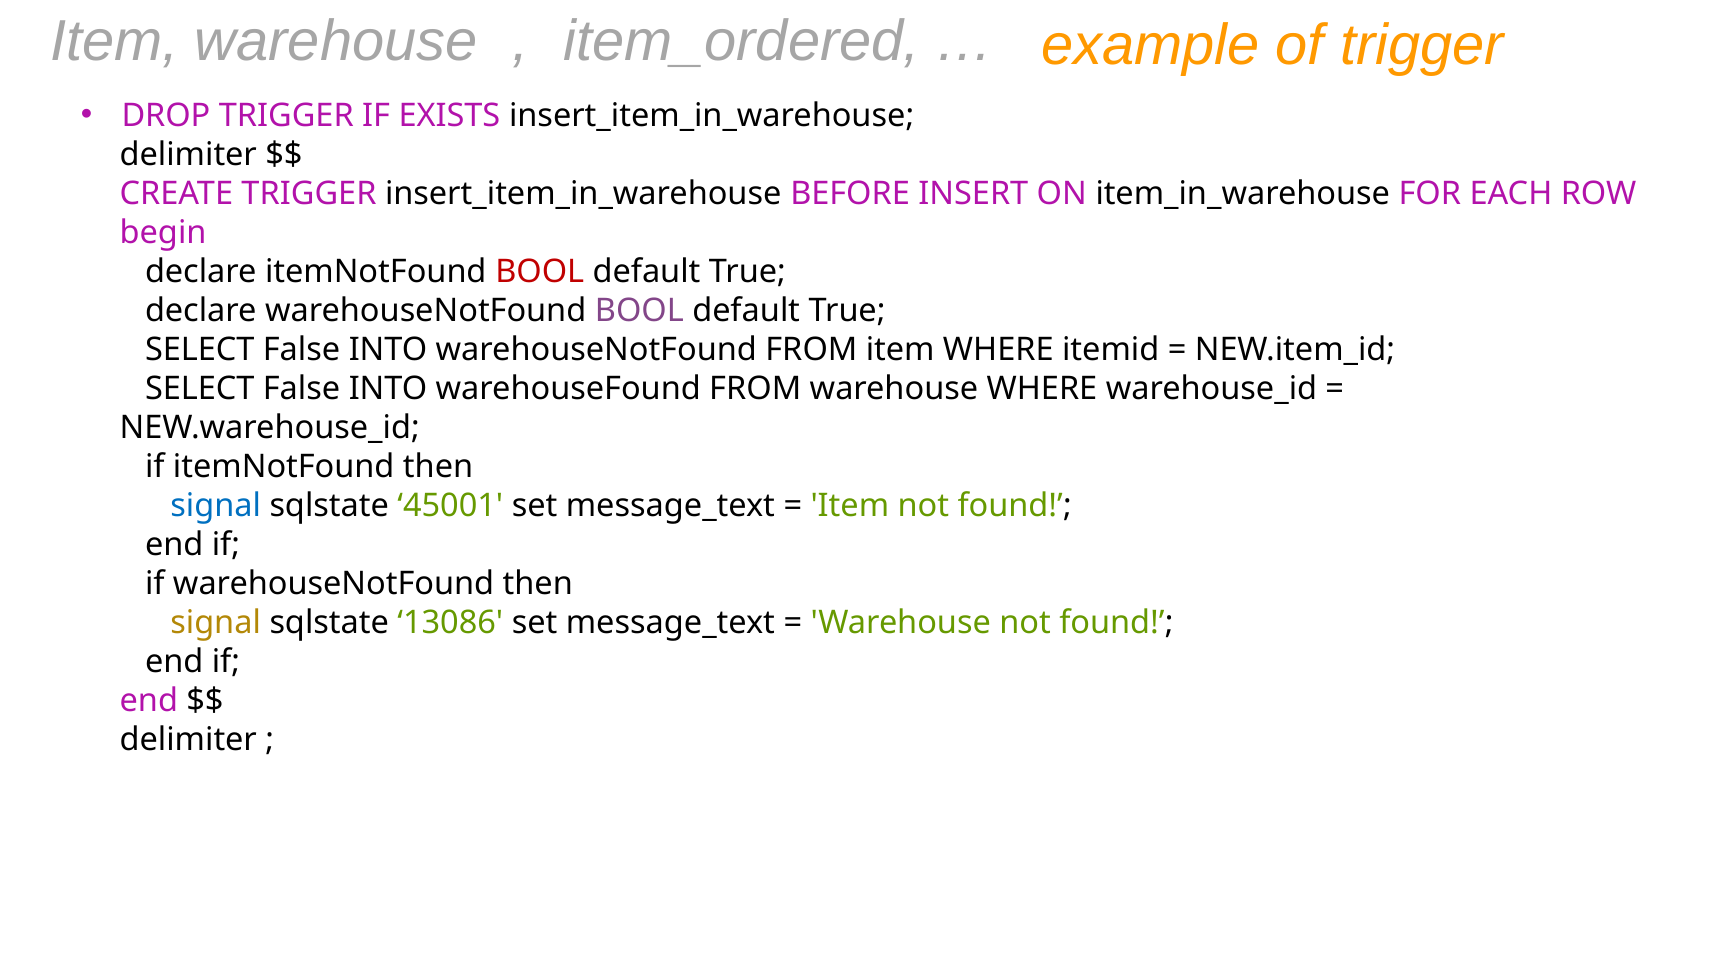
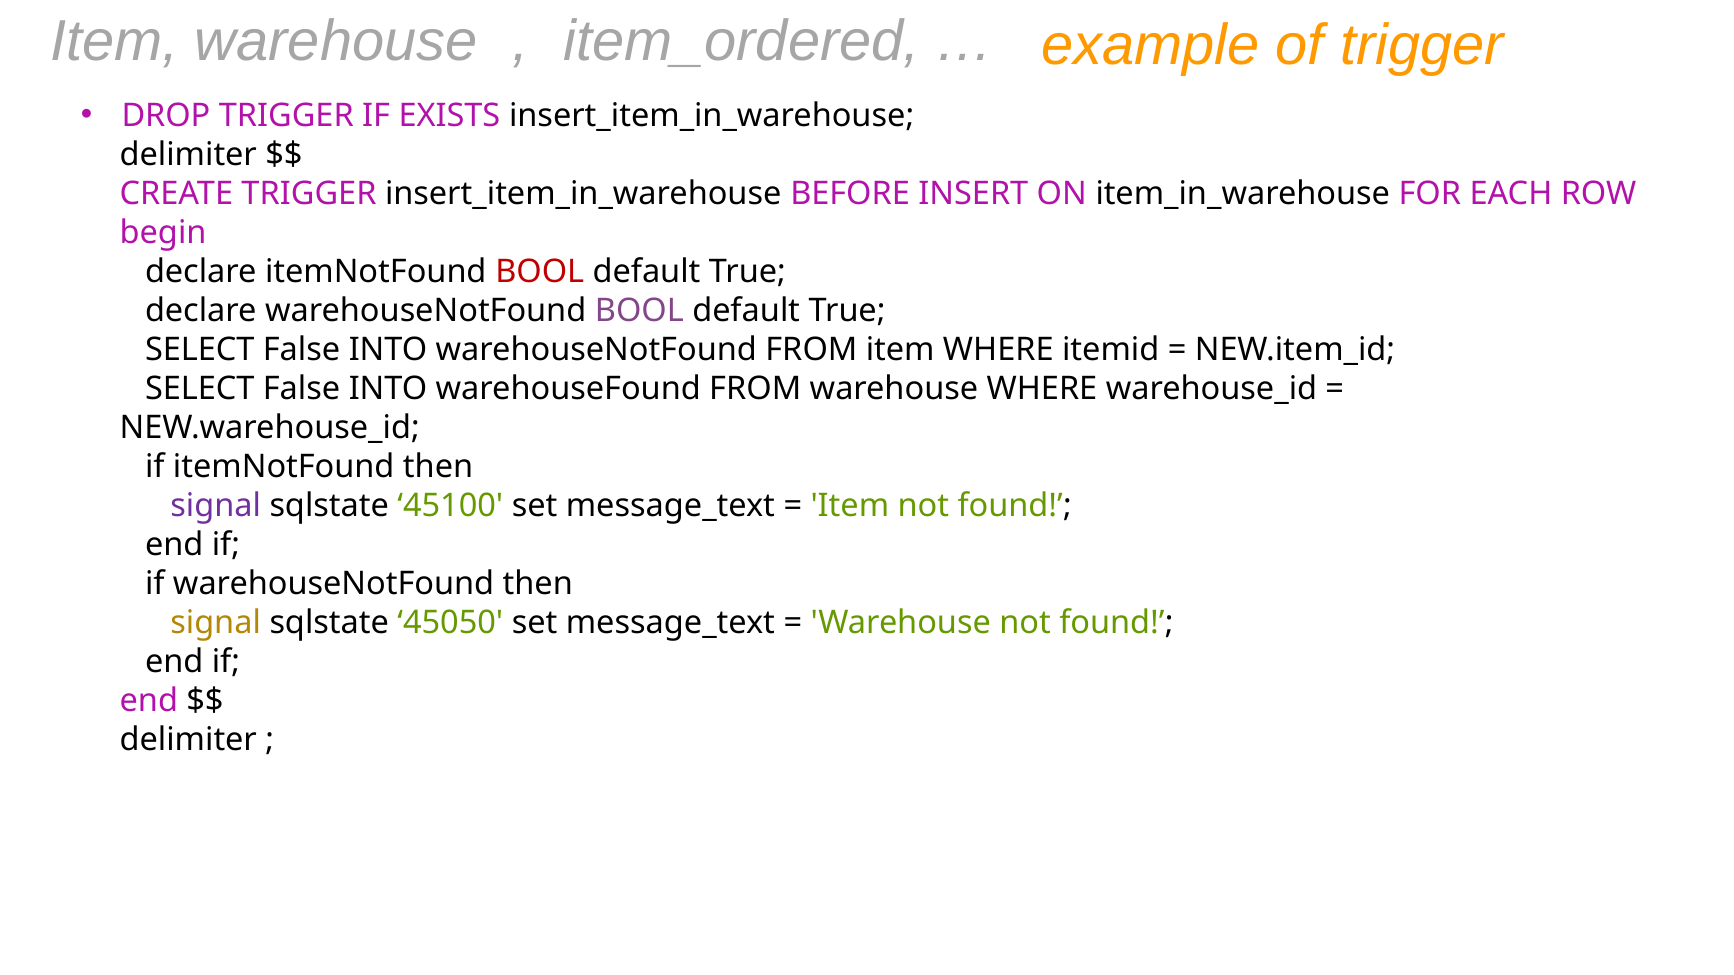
signal colour: blue -> purple (216, 506)
45001: 45001 -> 45100 (450, 506)
13086: 13086 -> 45050 (450, 623)
